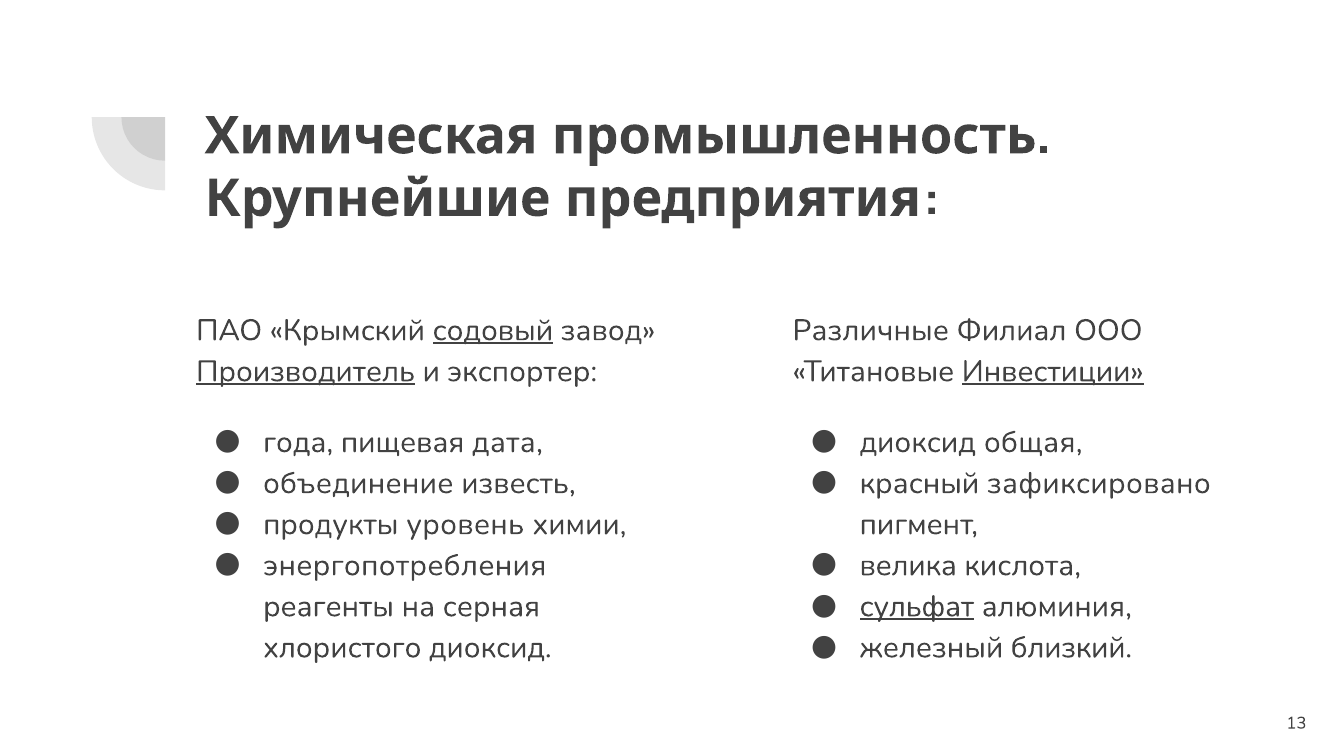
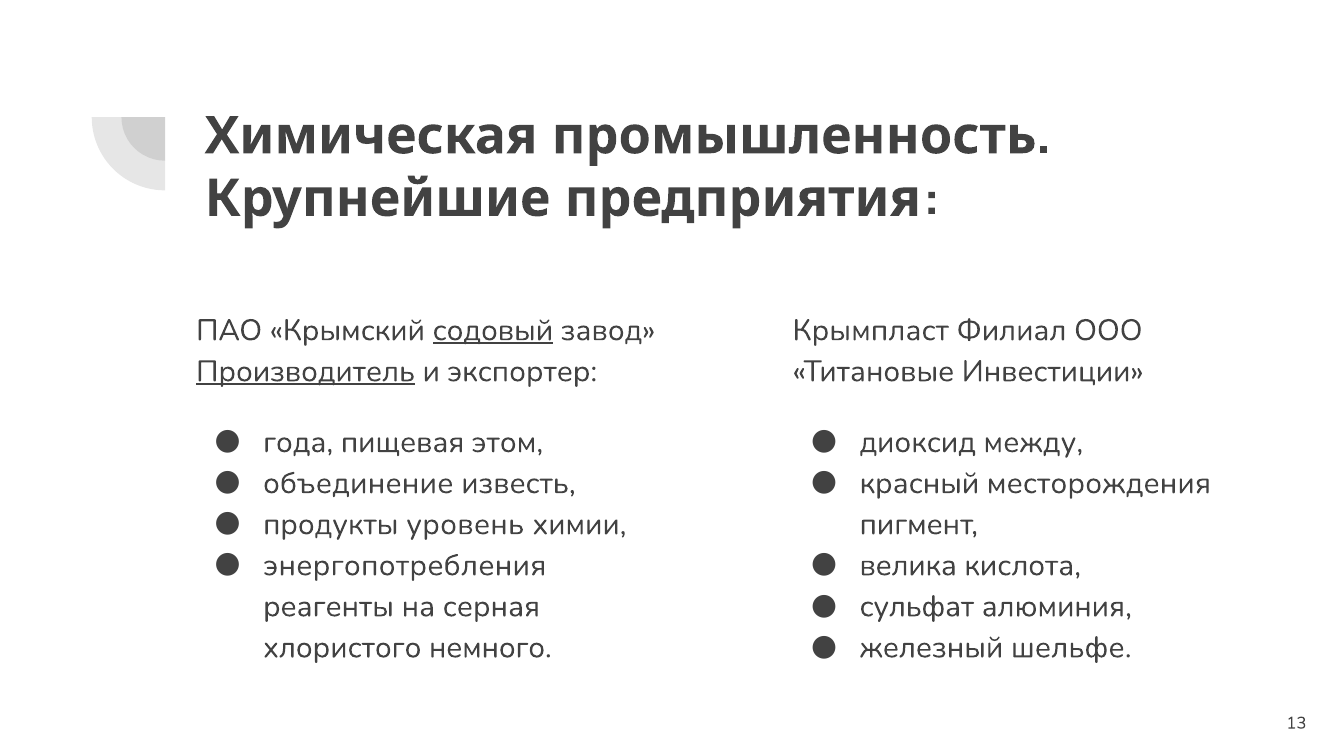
Различные: Различные -> Крымпласт (871, 331)
Инвестиции underline: present -> none (1053, 372)
дата: дата -> этом (508, 442)
общая: общая -> между (1033, 442)
зафиксировано: зафиксировано -> месторождения (1099, 484)
сульфат underline: present -> none (917, 607)
близкий: близкий -> шельфе (1071, 648)
хлористого диоксид: диоксид -> немного (490, 648)
